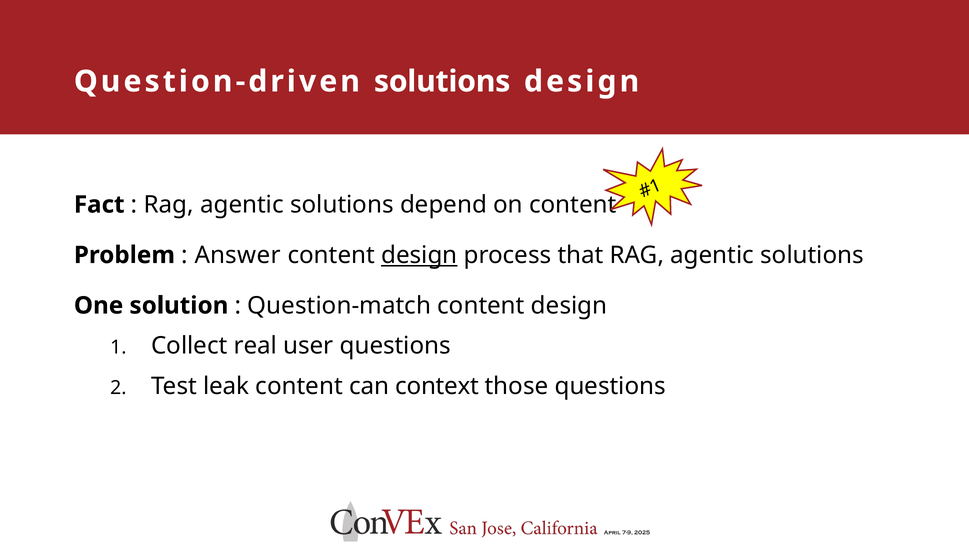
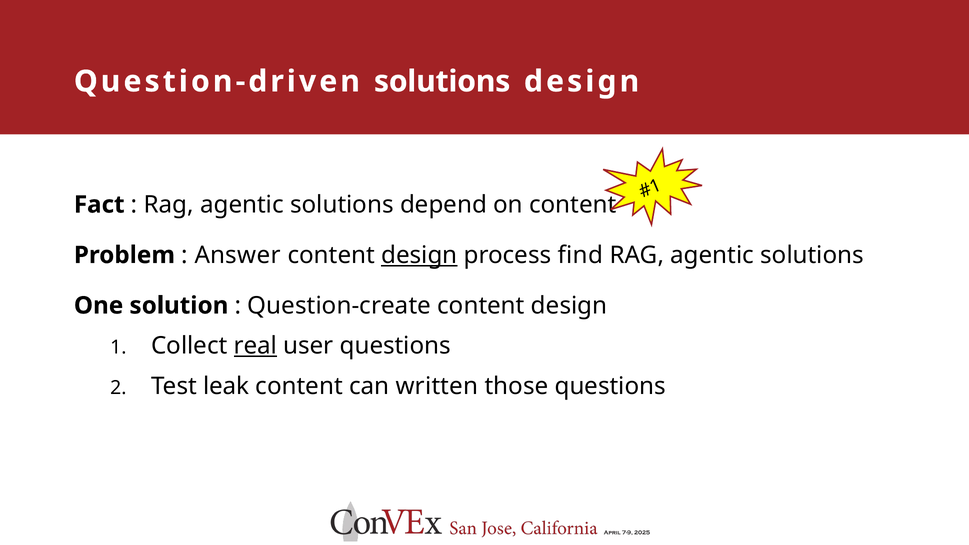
that: that -> find (580, 255)
Question-match: Question-match -> Question-create (339, 306)
real underline: none -> present (255, 346)
context: context -> written (437, 386)
